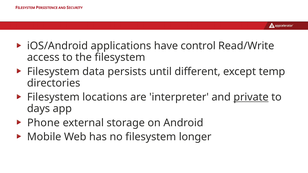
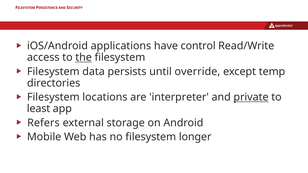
the underline: none -> present (84, 58)
different: different -> override (197, 72)
days: days -> least (39, 109)
Phone: Phone -> Refers (43, 123)
